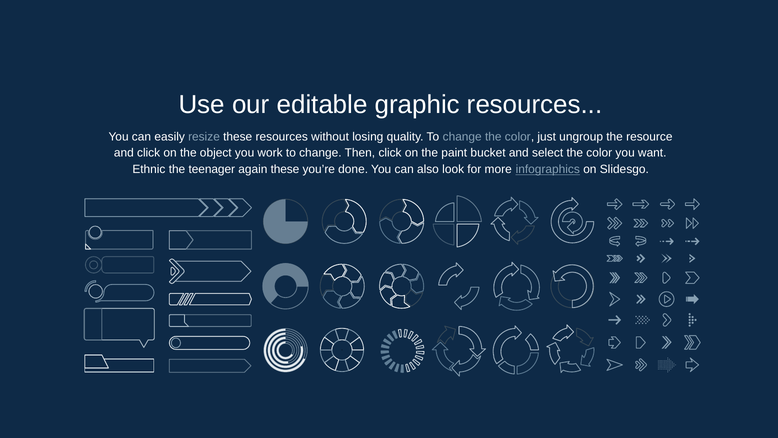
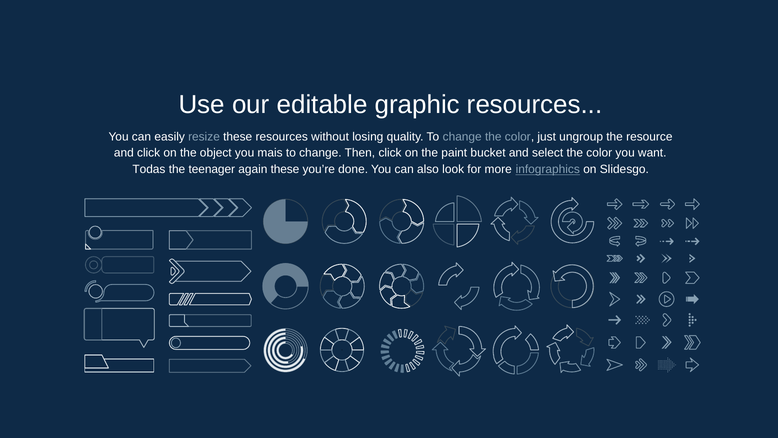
work: work -> mais (270, 153)
Ethnic: Ethnic -> Todas (149, 169)
